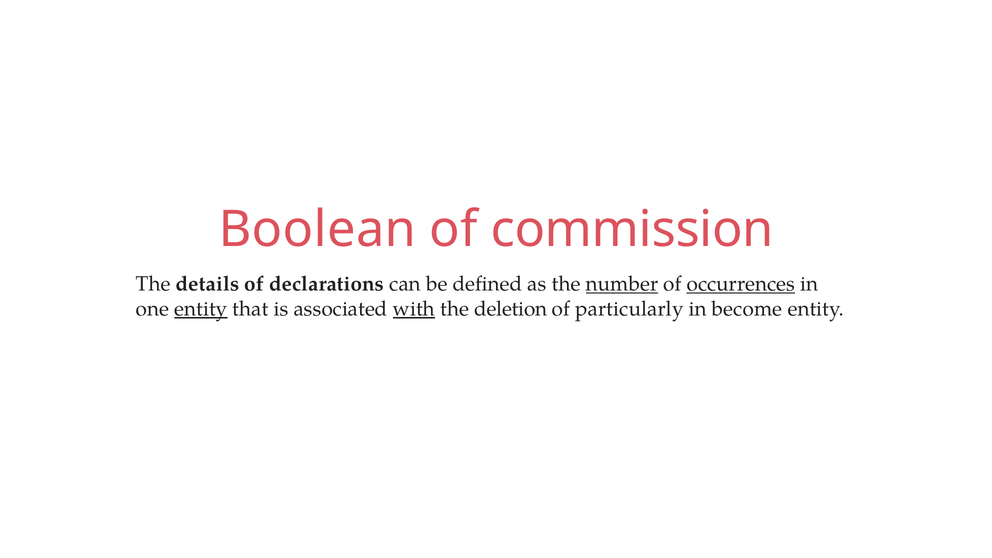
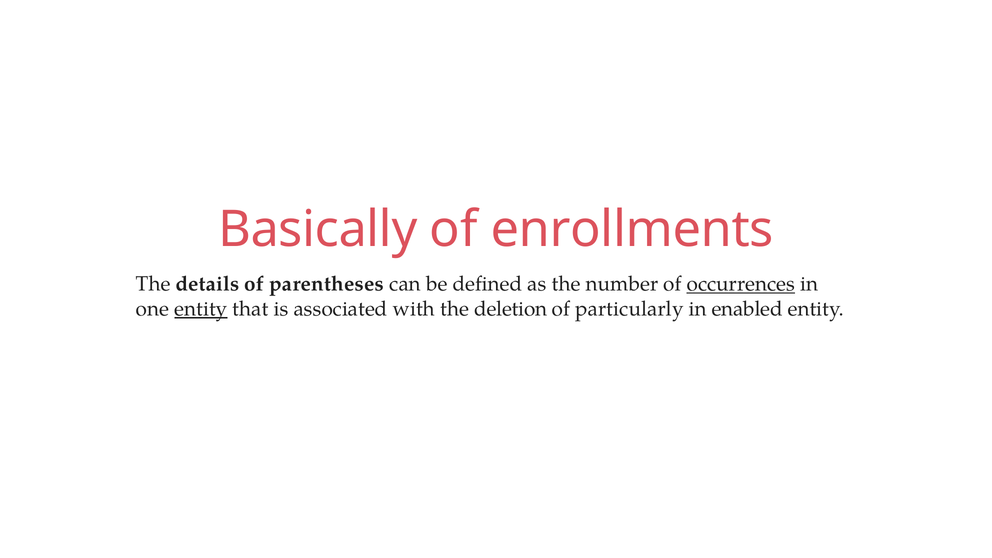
Boolean: Boolean -> Basically (318, 230)
commission: commission -> enrollments (632, 230)
declarations: declarations -> parentheses (326, 284)
number underline: present -> none (622, 284)
with underline: present -> none (414, 309)
become: become -> enabled (747, 309)
